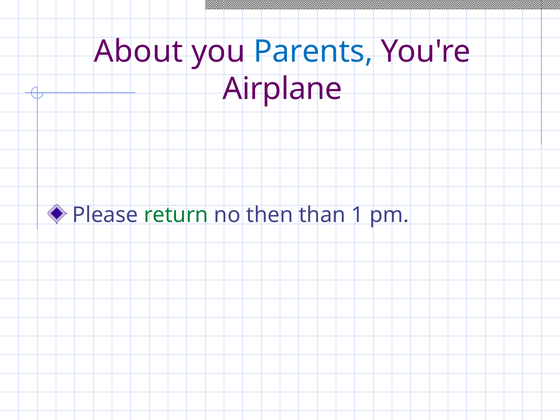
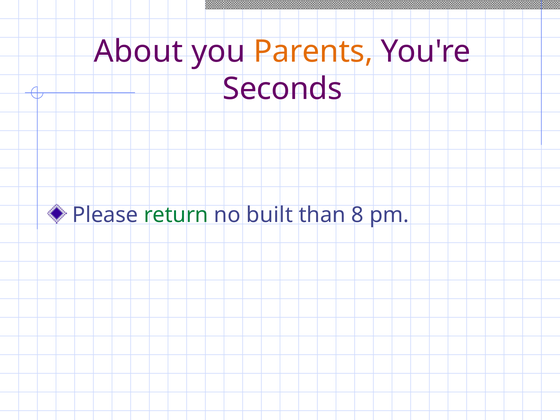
Parents colour: blue -> orange (313, 52)
Airplane: Airplane -> Seconds (282, 89)
then: then -> built (270, 215)
1: 1 -> 8 (358, 215)
